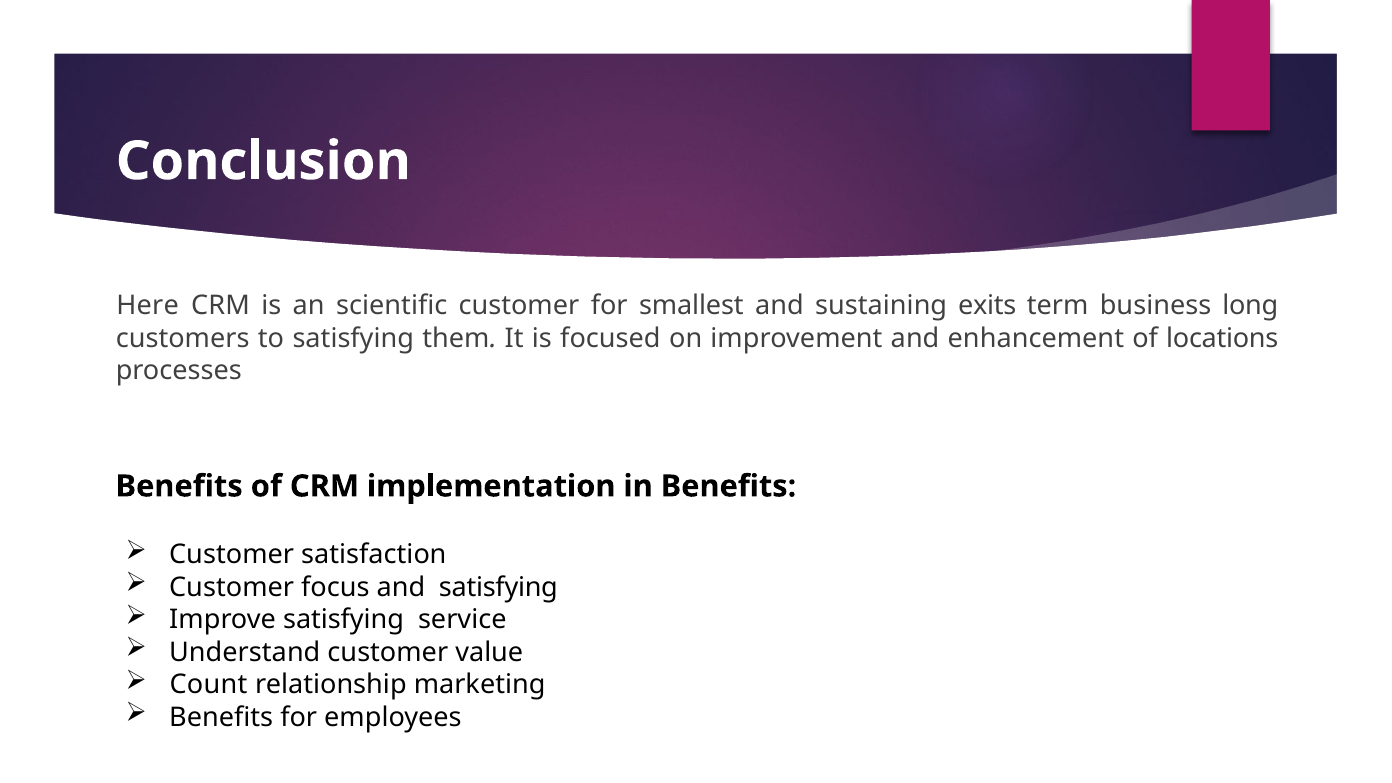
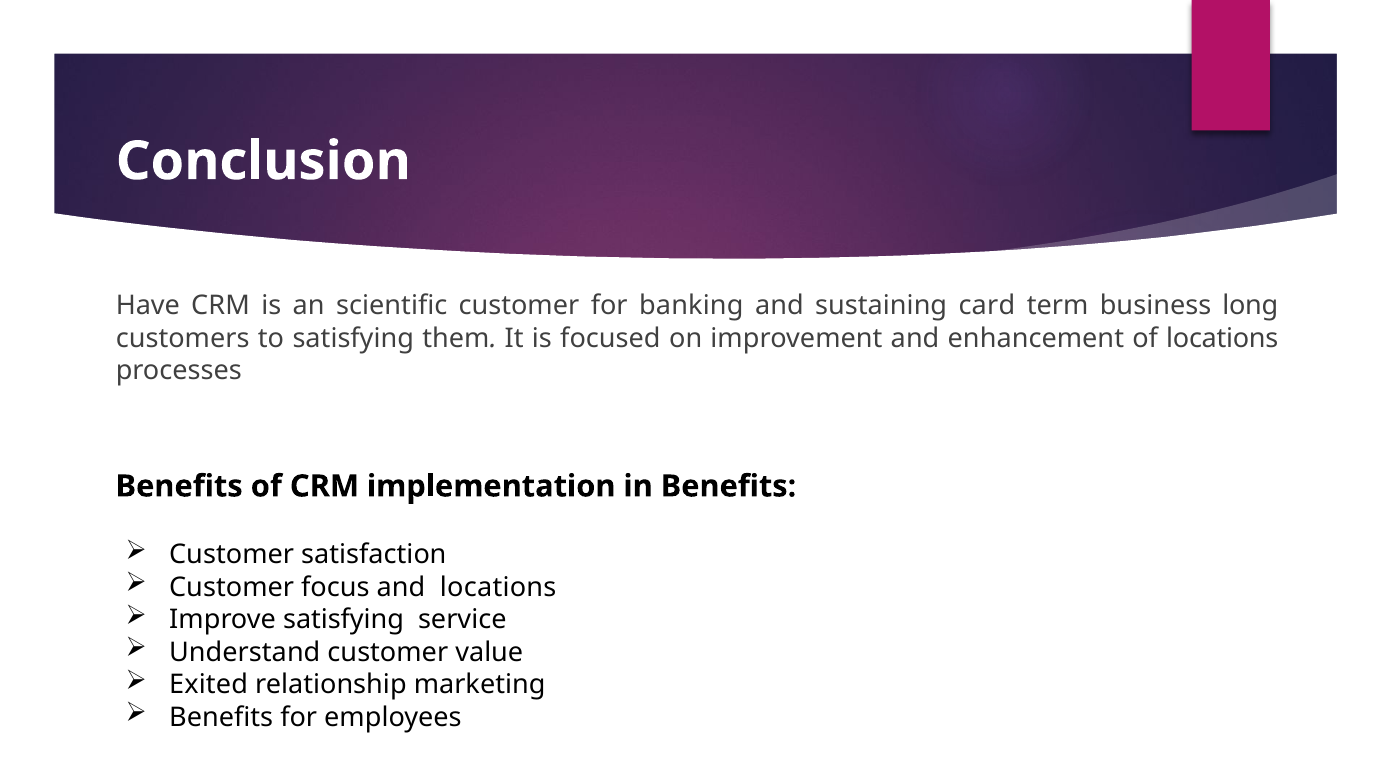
Here: Here -> Have (148, 306)
smallest: smallest -> banking (691, 306)
exits: exits -> card (987, 306)
and satisfying: satisfying -> locations (498, 587)
Count: Count -> Exited (209, 685)
